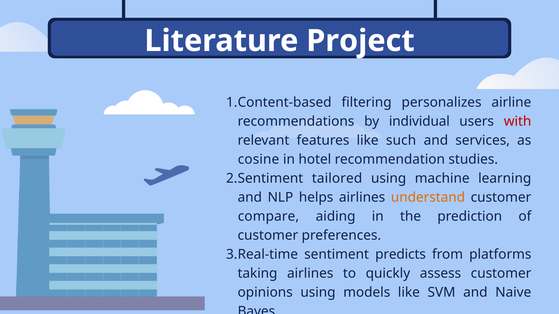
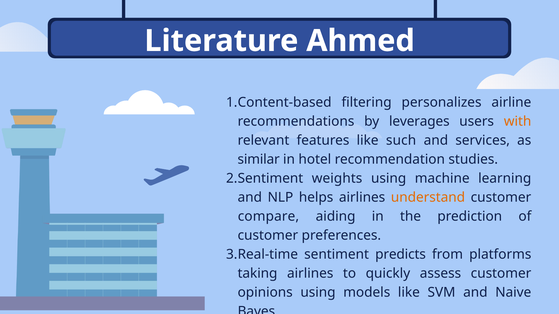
Project: Project -> Ahmed (361, 41)
individual: individual -> leverages (419, 121)
with colour: red -> orange (518, 121)
cosine: cosine -> similar (259, 160)
tailored: tailored -> weights (337, 179)
